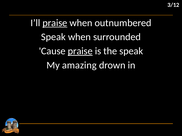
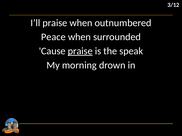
praise underline: present -> none (55, 23)
Speak: Speak -> Peace (53, 37)
amazing: amazing -> morning (79, 65)
